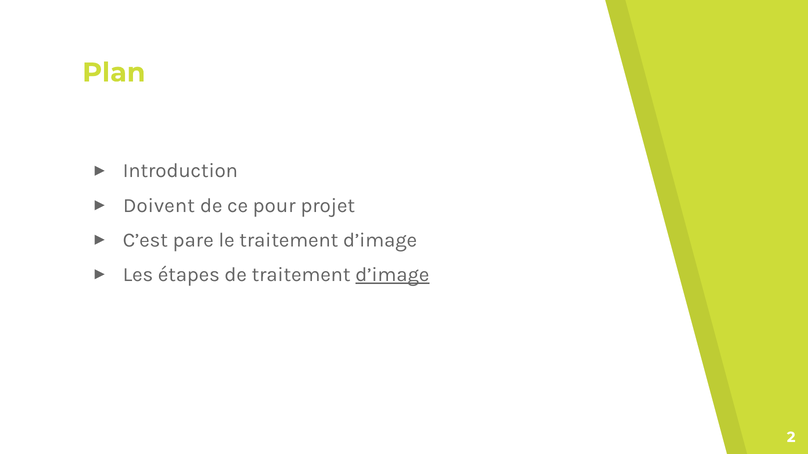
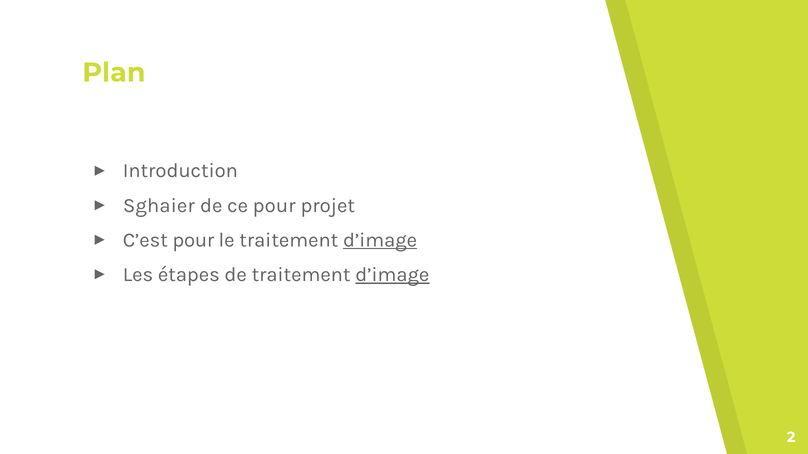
Doivent: Doivent -> Sghaier (159, 206)
C’est pare: pare -> pour (193, 240)
d’image underline: none -> present (380, 240)
